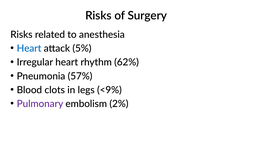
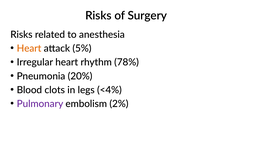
Heart colour: blue -> orange (29, 48)
62%: 62% -> 78% (127, 62)
57%: 57% -> 20% (80, 76)
<9%: <9% -> <4% (109, 90)
